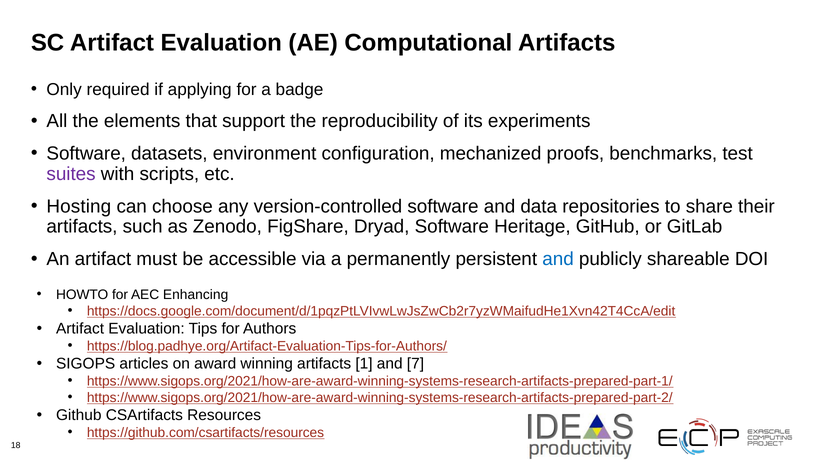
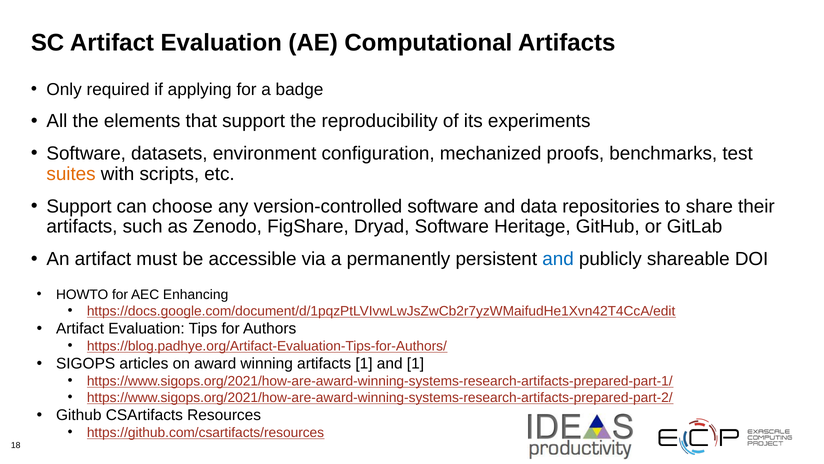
suites colour: purple -> orange (71, 174)
Hosting: Hosting -> Support (79, 206)
and 7: 7 -> 1 (415, 364)
